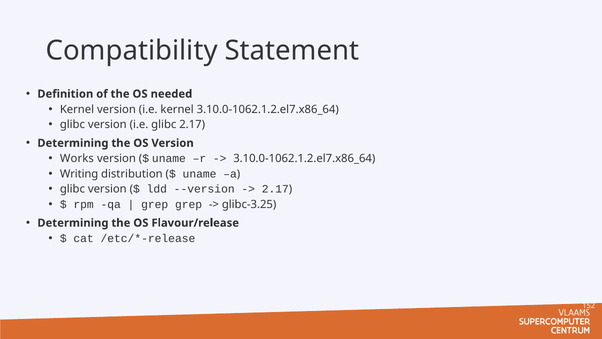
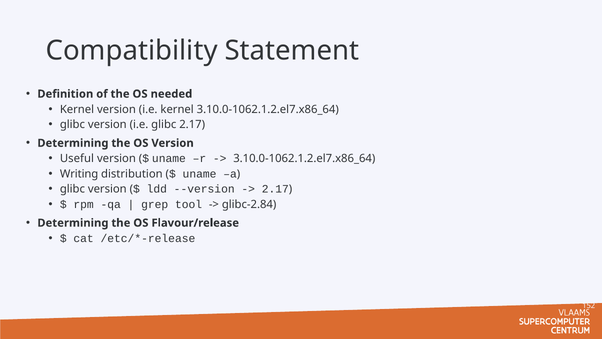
Works: Works -> Useful (77, 158)
grep grep: grep -> tool (189, 204)
glibc-3.25: glibc-3.25 -> glibc-2.84 (249, 204)
